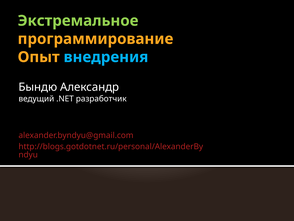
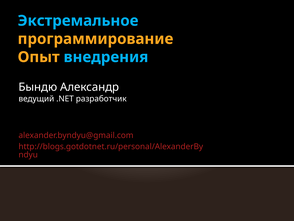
Экстремальное colour: light green -> light blue (78, 21)
